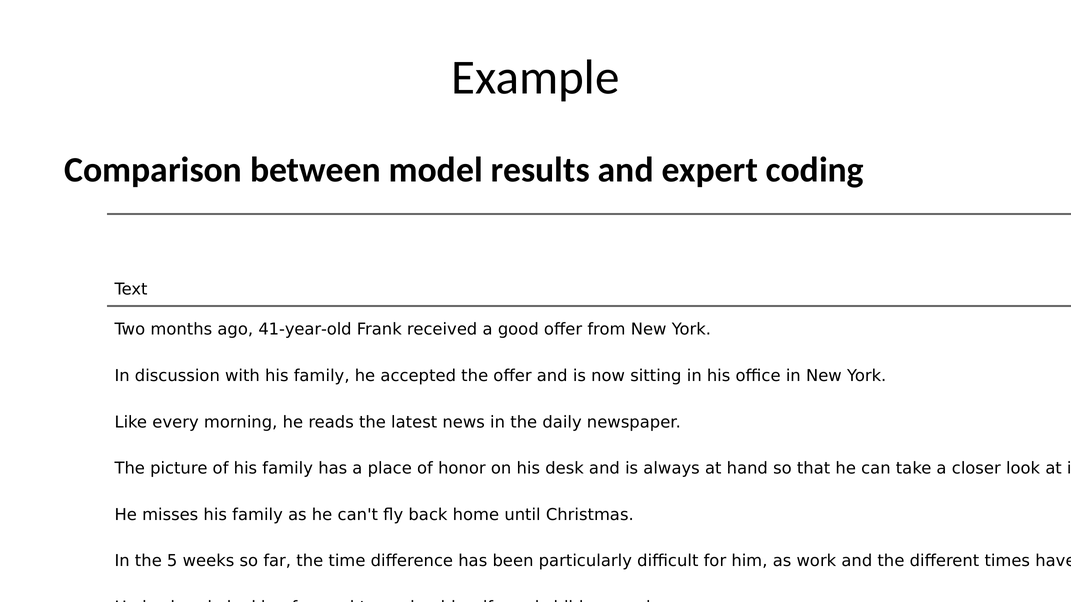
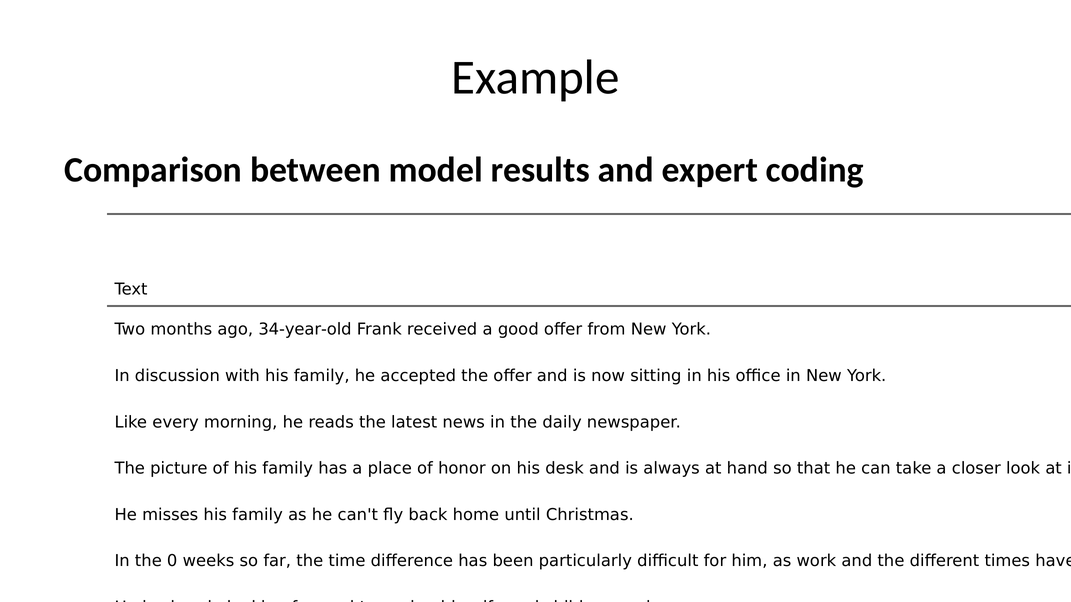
41-year-old: 41-year-old -> 34-year-old (305, 330)
5: 5 -> 0 (172, 561)
